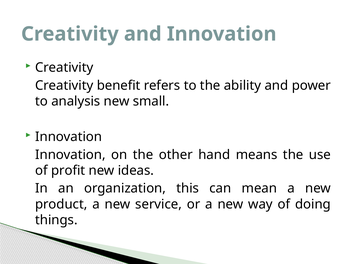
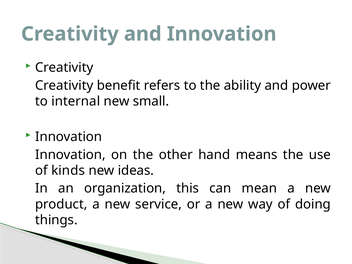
analysis: analysis -> internal (76, 101)
profit: profit -> kinds (68, 171)
